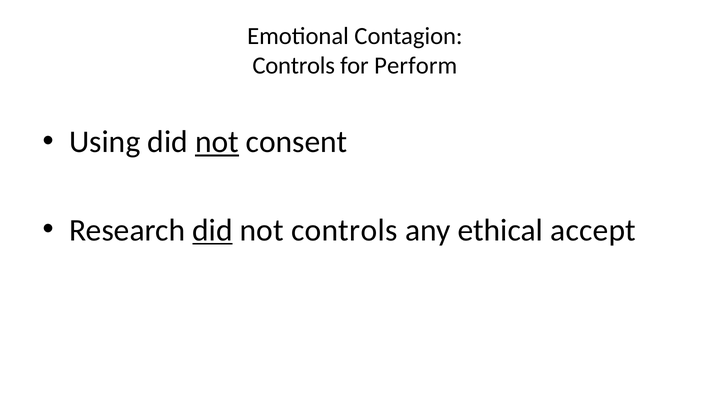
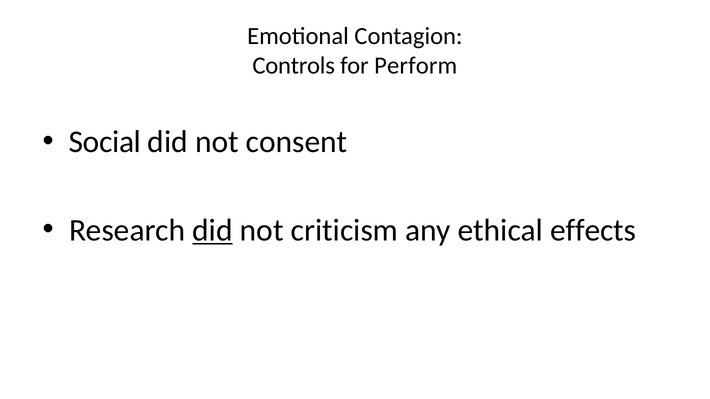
Using: Using -> Social (105, 142)
not underline: present -> none (217, 142)
not controls: controls -> criticism (344, 230)
accept: accept -> effects (593, 230)
